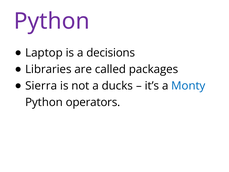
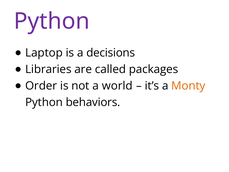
Sierra: Sierra -> Order (41, 86)
ducks: ducks -> world (117, 86)
Monty colour: blue -> orange (188, 86)
operators: operators -> behaviors (93, 102)
